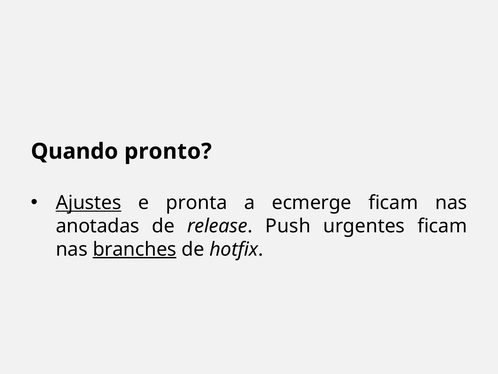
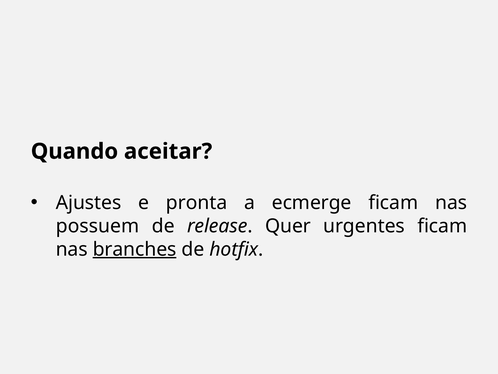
pronto: pronto -> aceitar (168, 151)
Ajustes underline: present -> none (89, 202)
anotadas: anotadas -> possuem (98, 226)
Push: Push -> Quer (288, 226)
